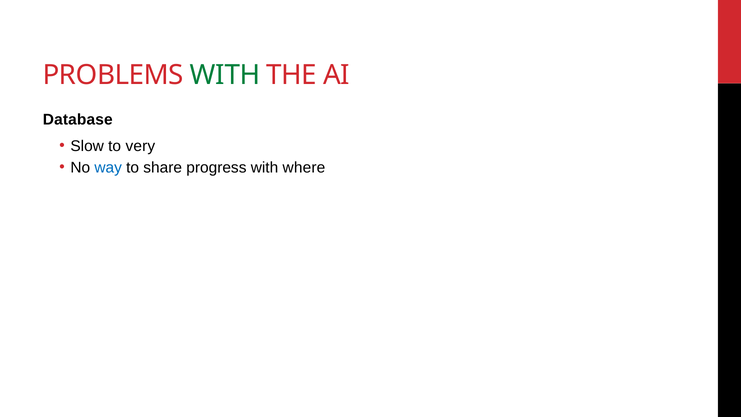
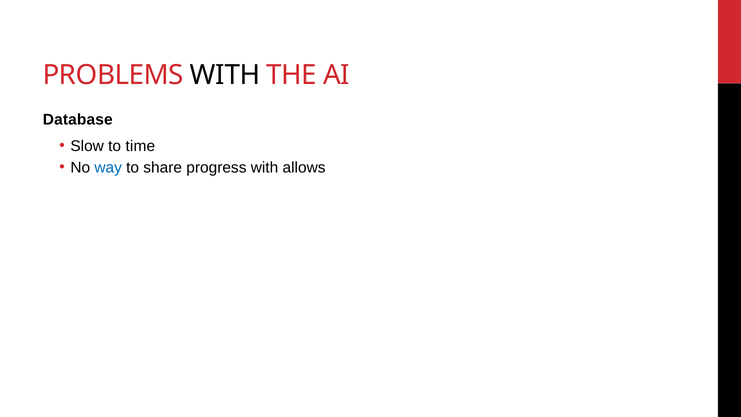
WITH colour: green -> black (225, 75)
very: very -> time (140, 146)
where: where -> allows (304, 168)
